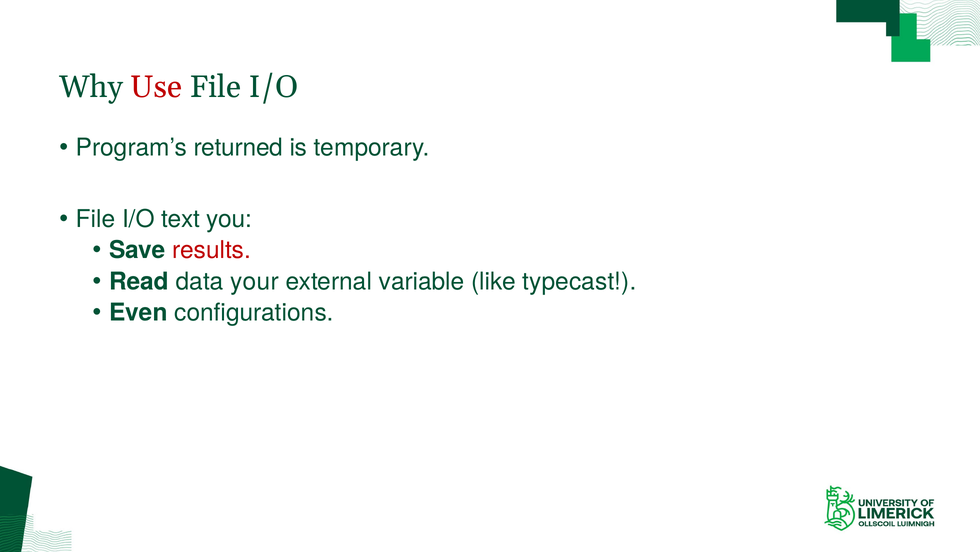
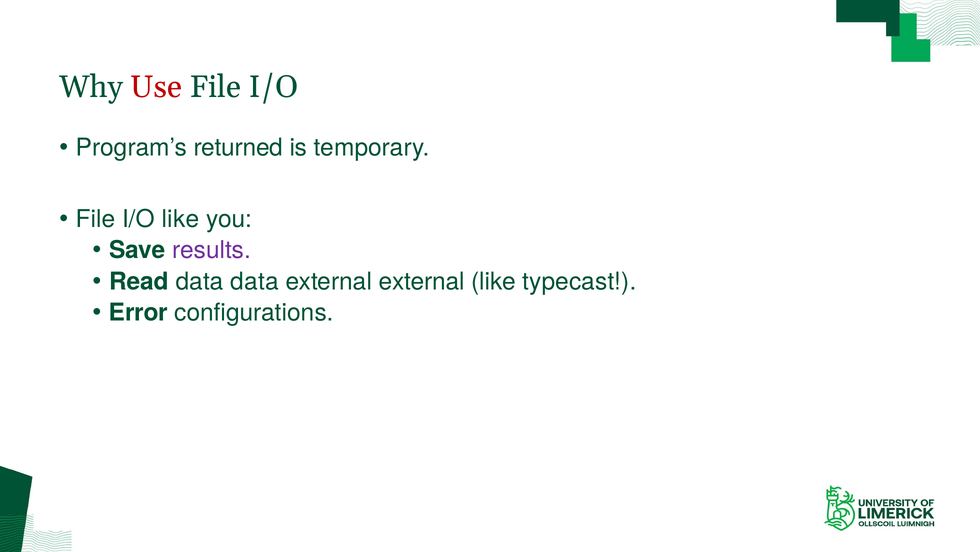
I/O text: text -> like (180, 219)
results colour: red -> purple (212, 250)
data your: your -> data (254, 281)
external variable: variable -> external (422, 281)
Even: Even -> Error (138, 312)
